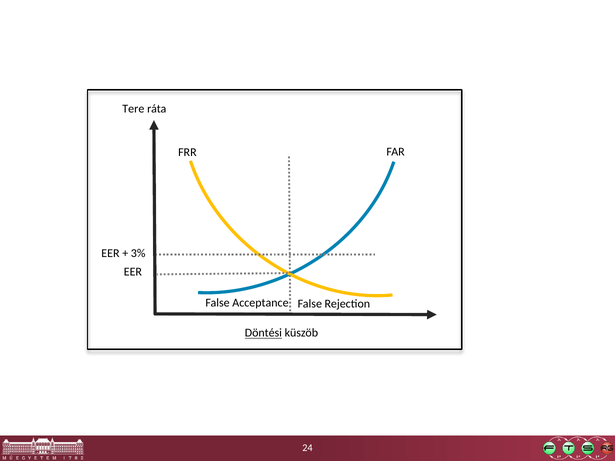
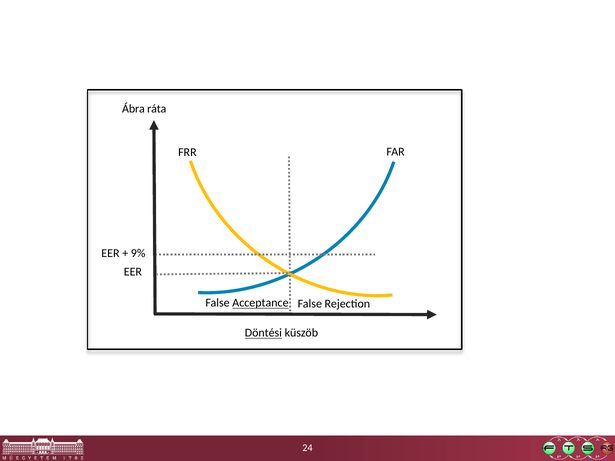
Tere: Tere -> Ábra (133, 109)
3%: 3% -> 9% (138, 253)
Acceptance underline: none -> present (260, 303)
